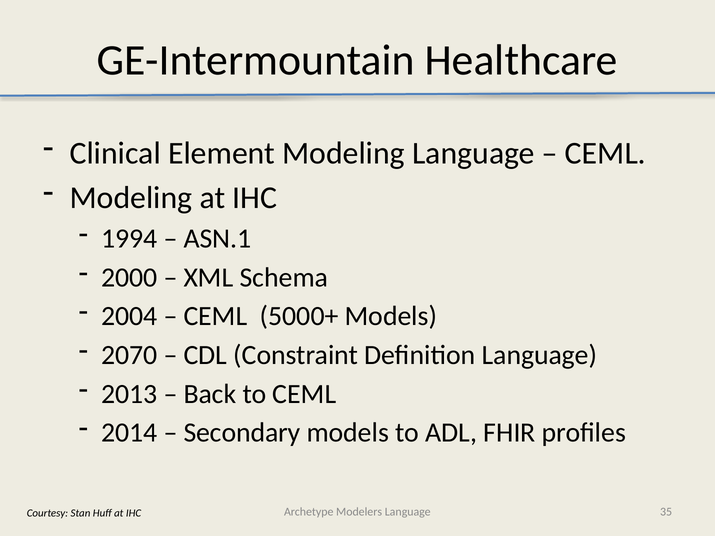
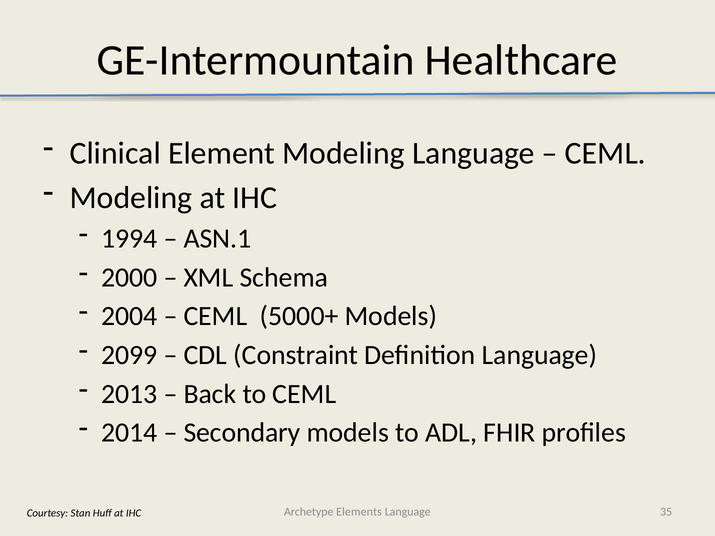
2070: 2070 -> 2099 (129, 355)
Modelers: Modelers -> Elements (359, 512)
